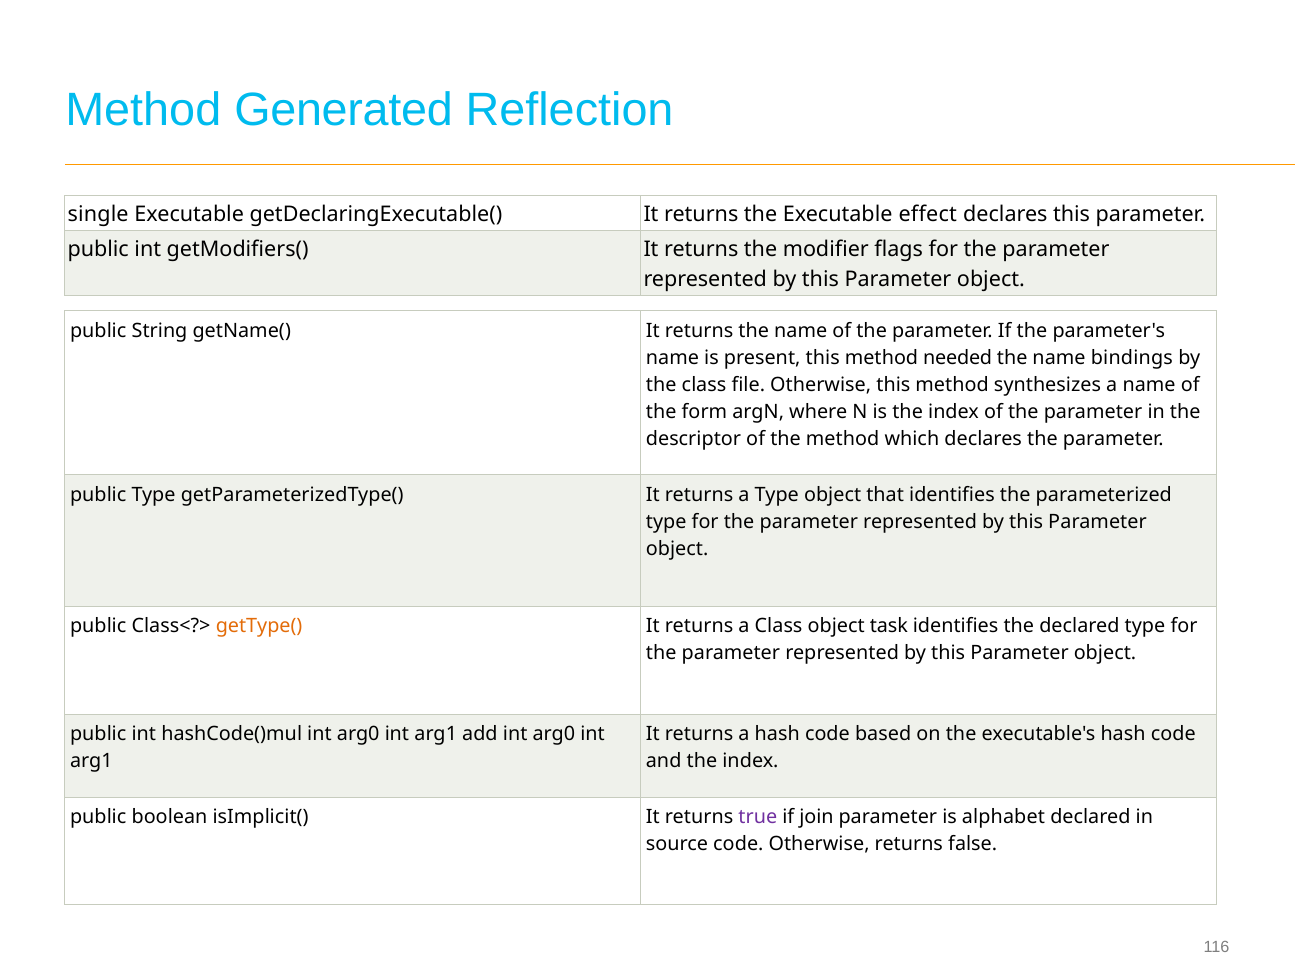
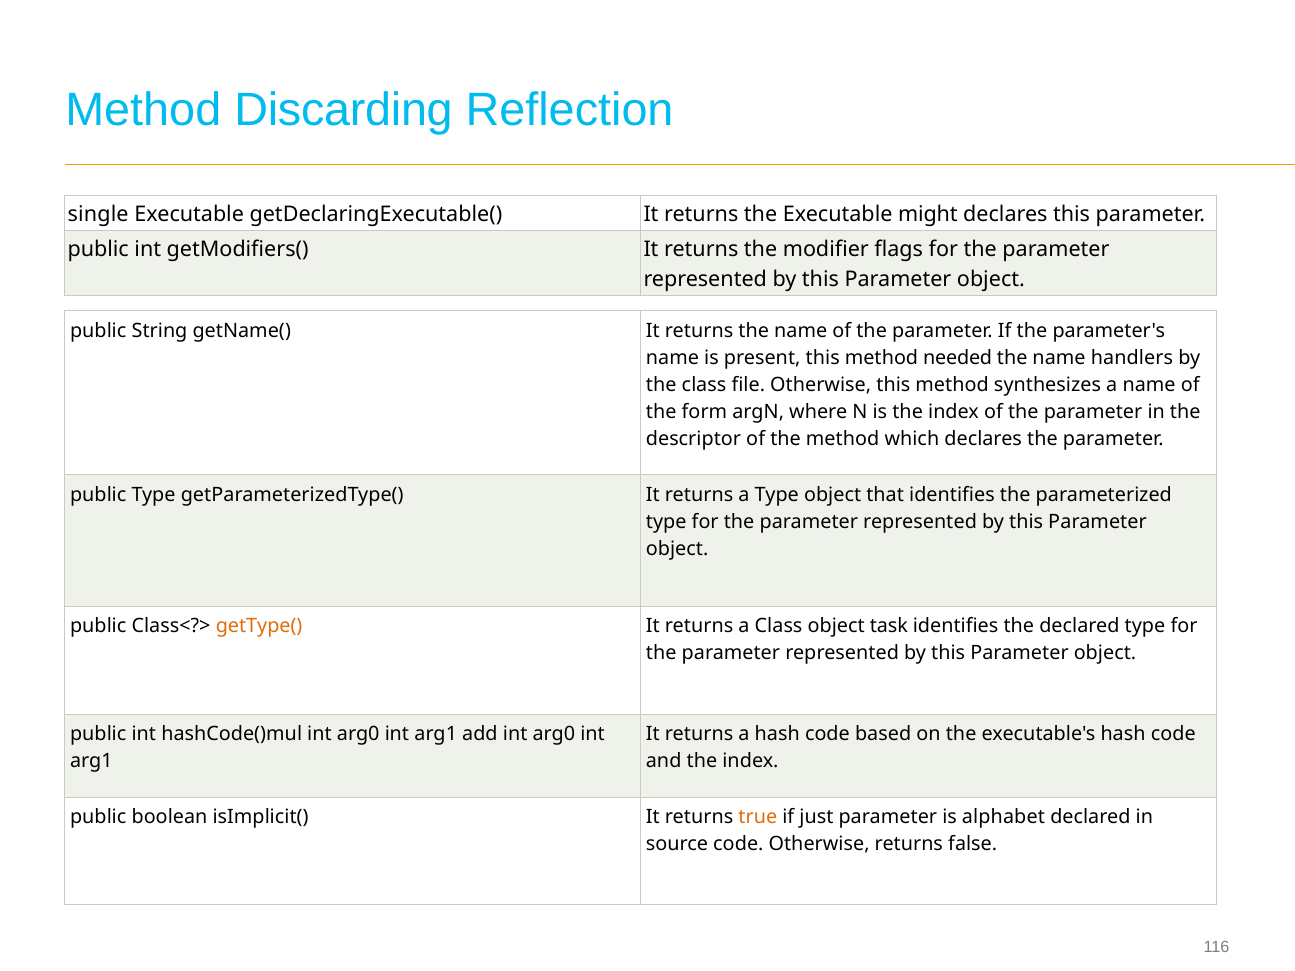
Generated: Generated -> Discarding (344, 111)
effect: effect -> might (928, 214)
bindings: bindings -> handlers (1132, 358)
true colour: purple -> orange (758, 818)
join: join -> just (816, 818)
